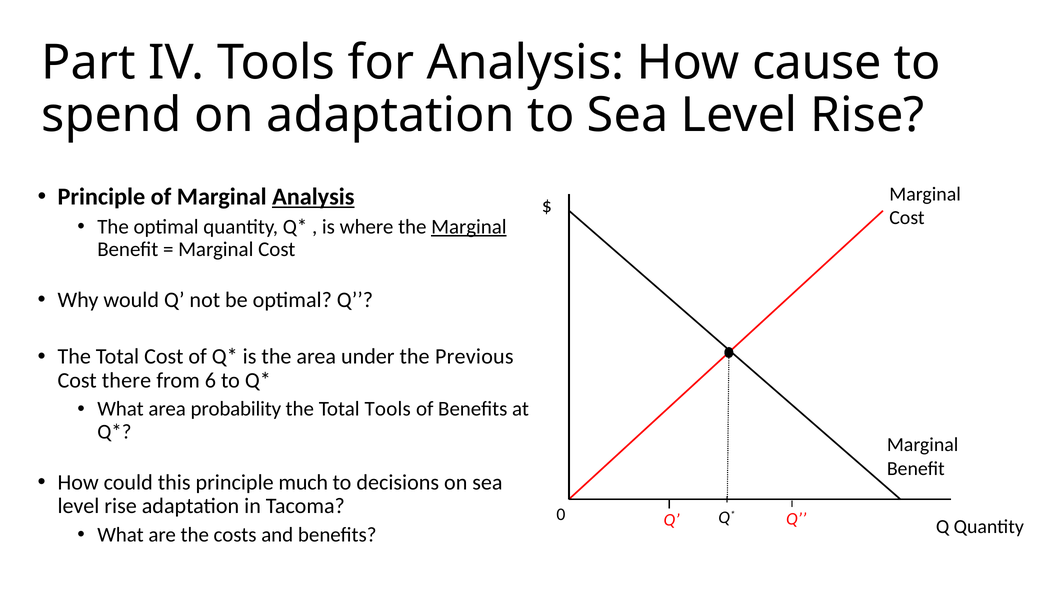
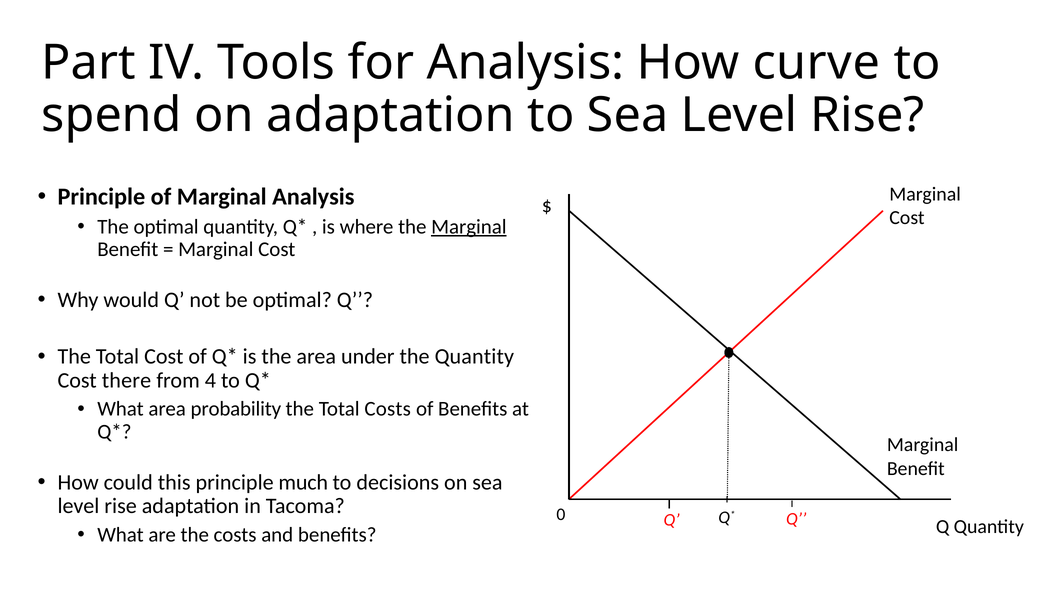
cause: cause -> curve (816, 63)
Analysis underline: present -> none (313, 197)
the Previous: Previous -> Quantity (474, 357)
6: 6 -> 4 (210, 380)
Total Tools: Tools -> Costs (388, 409)
